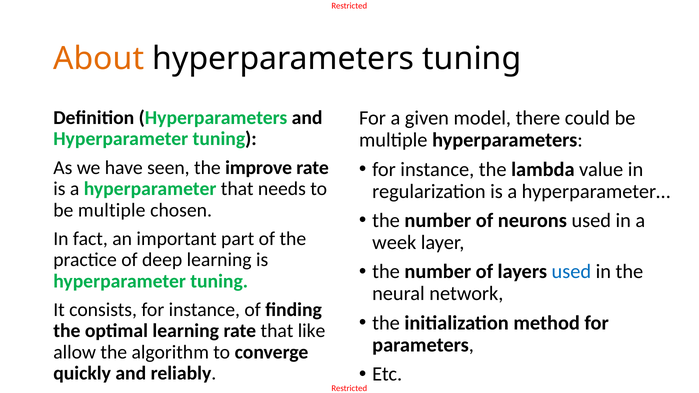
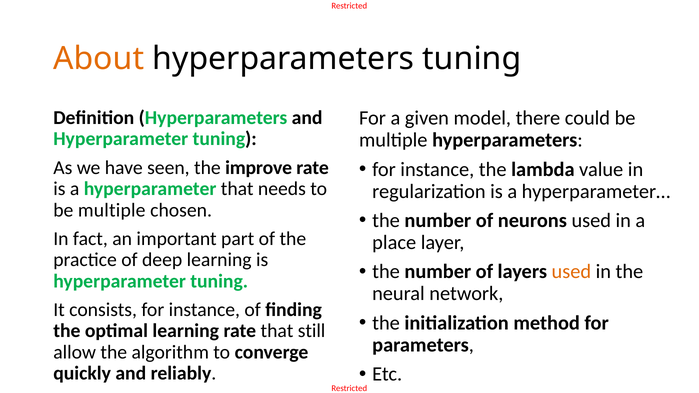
week: week -> place (394, 243)
used colour: blue -> orange (571, 272)
like: like -> still (312, 331)
